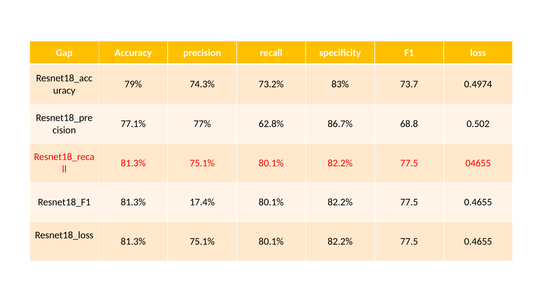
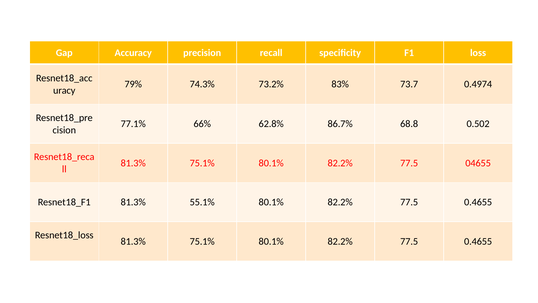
77%: 77% -> 66% (202, 124)
17.4%: 17.4% -> 55.1% (202, 202)
